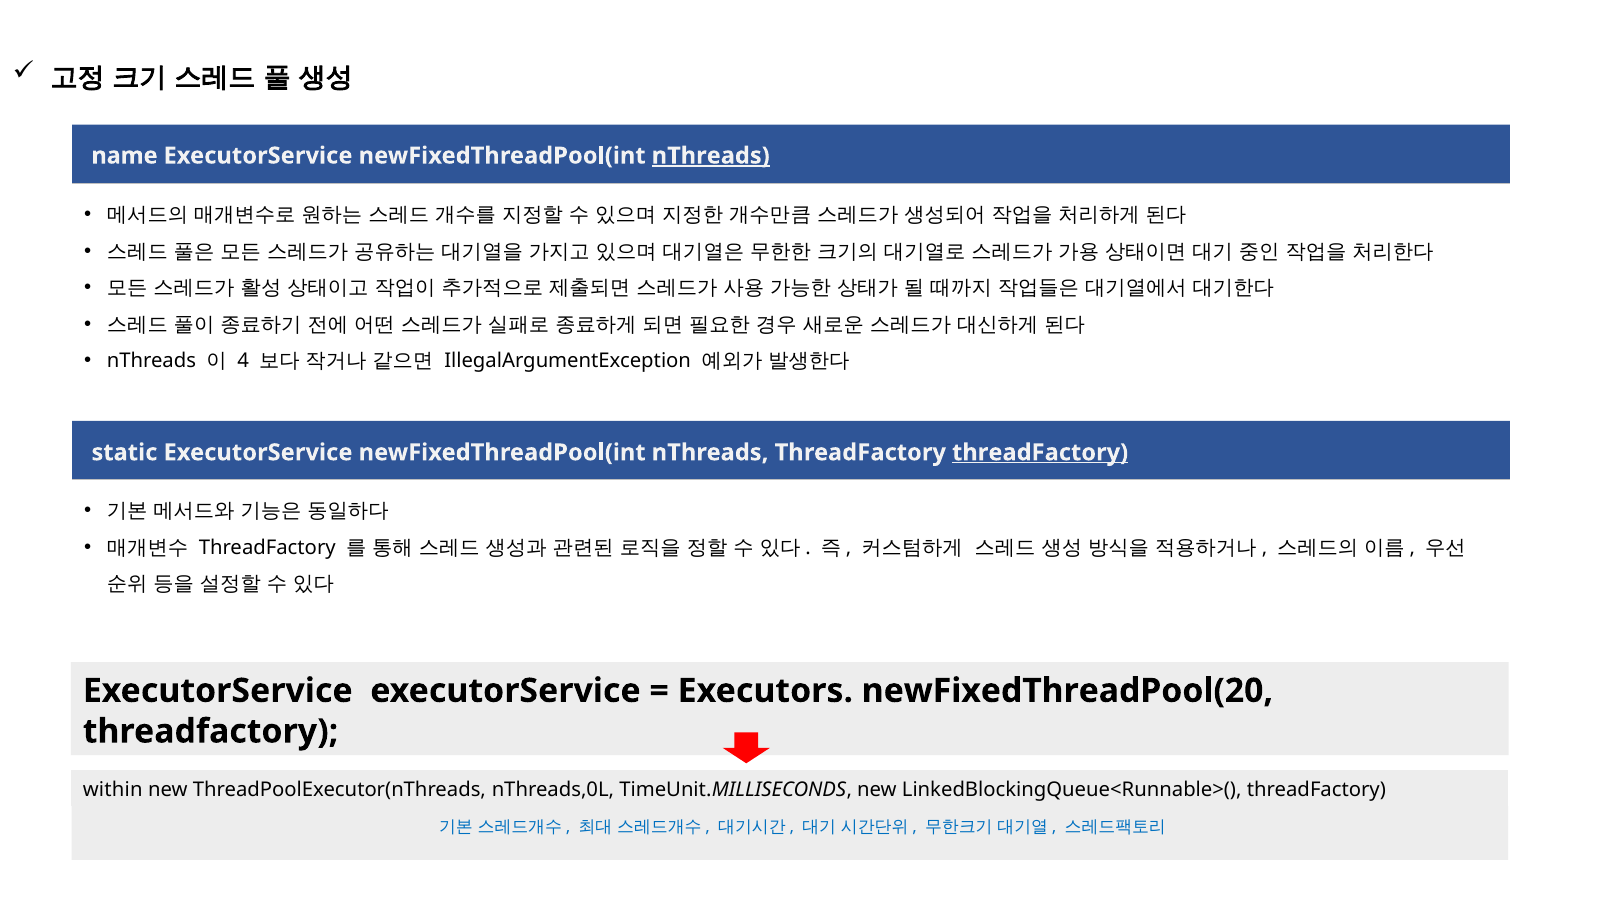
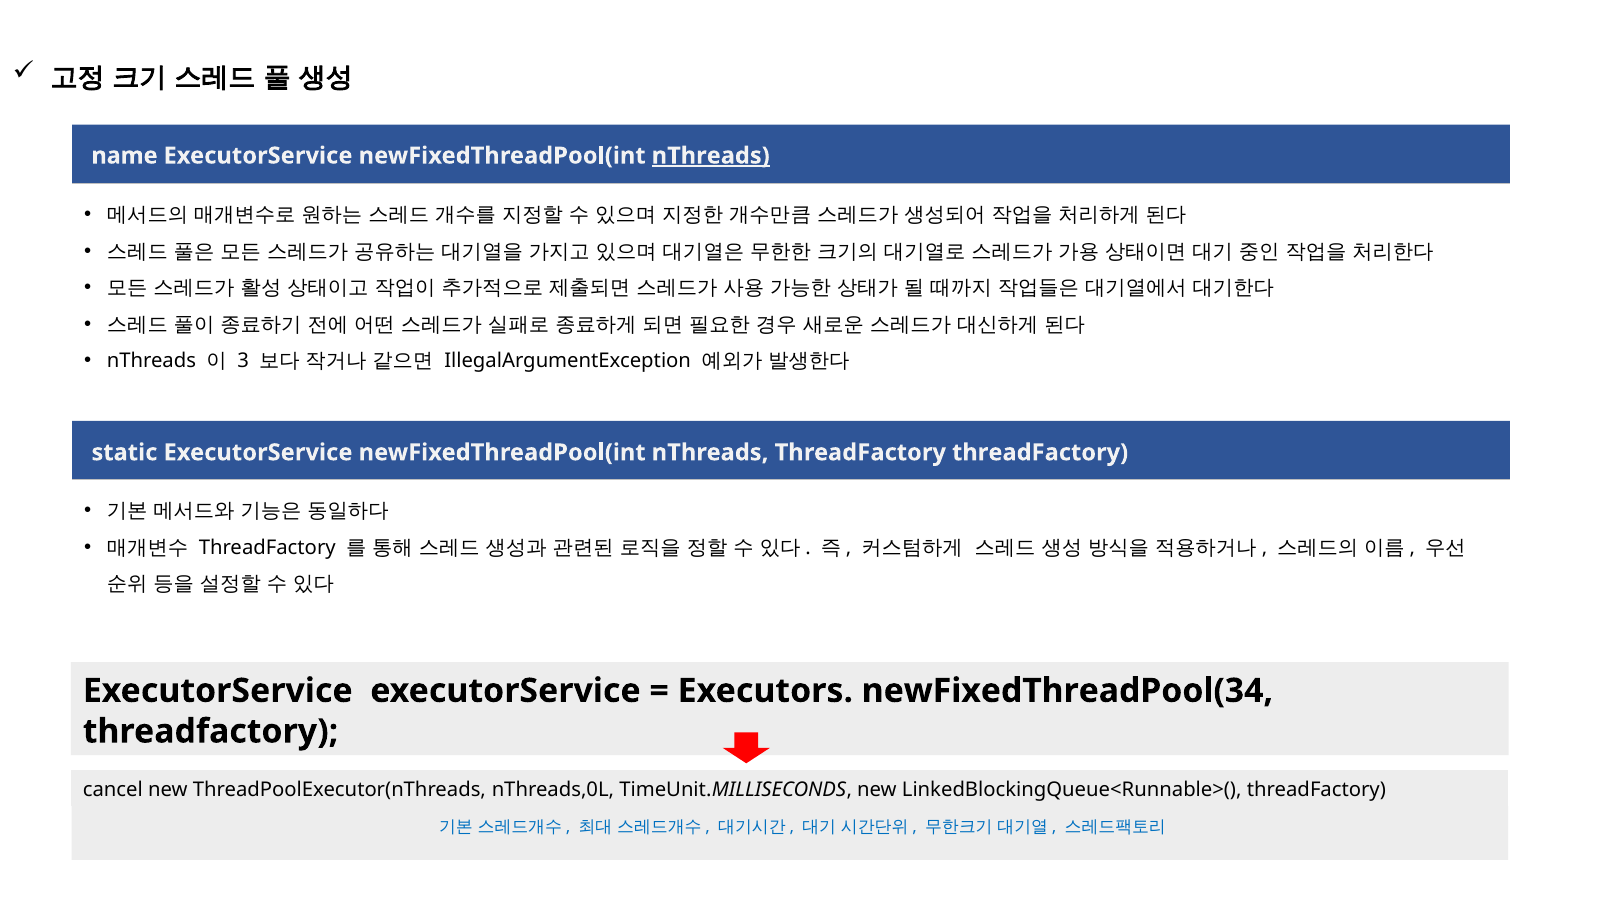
4: 4 -> 3 (243, 361)
threadFactory underline: present -> none (1040, 453)
newFixedThreadPool(20: newFixedThreadPool(20 -> newFixedThreadPool(34 (1067, 691)
within: within -> cancel (113, 790)
